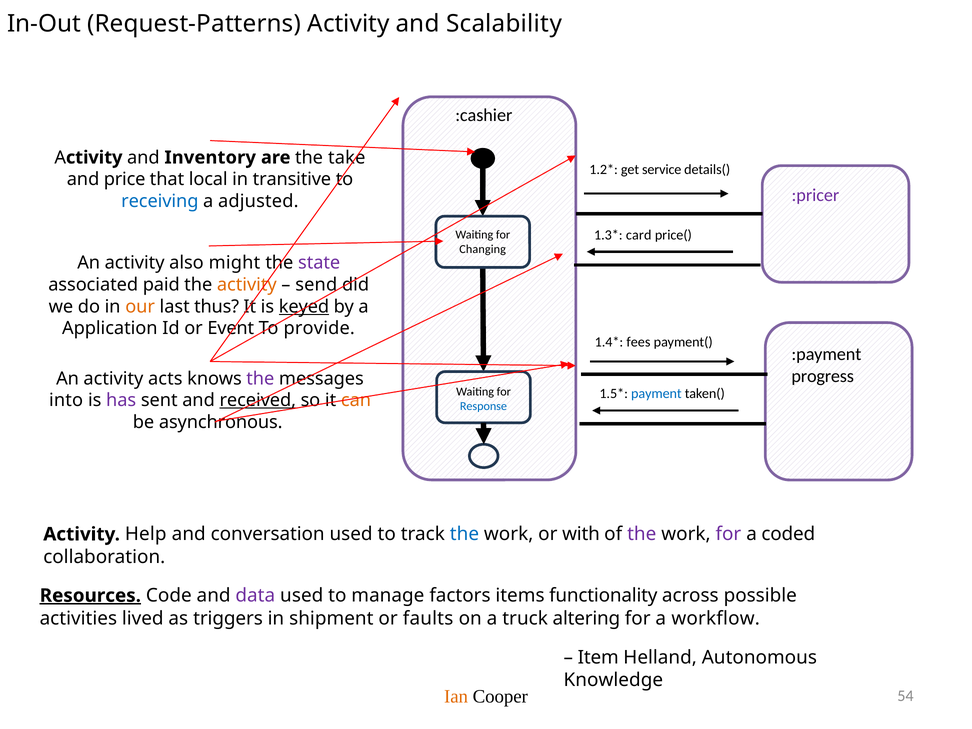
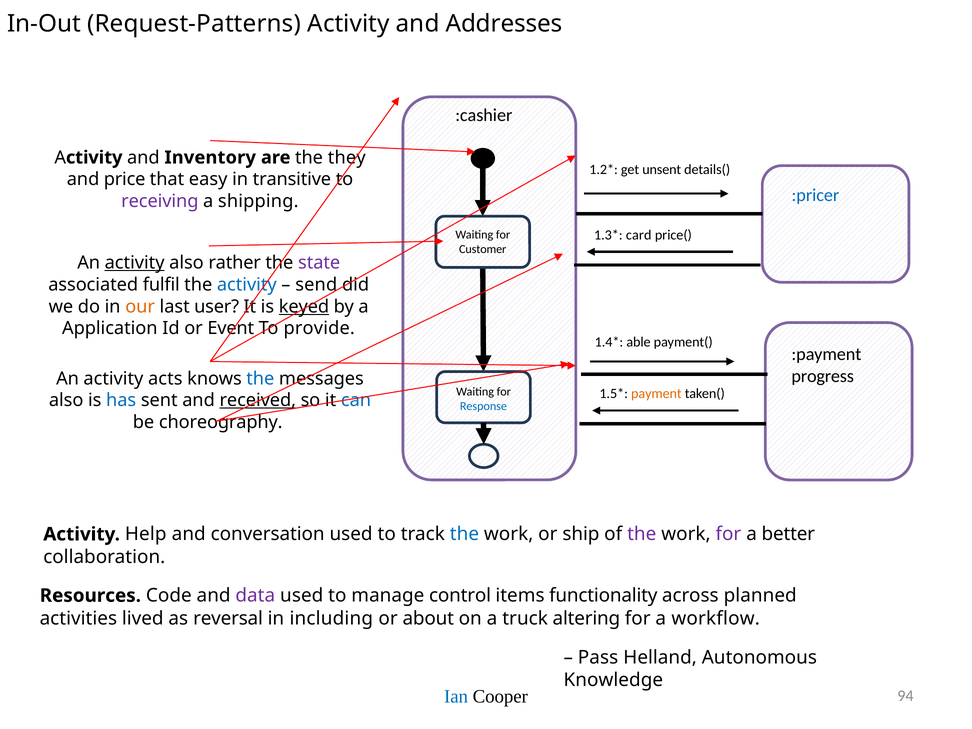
Scalability: Scalability -> Addresses (504, 24)
take: take -> they (347, 158)
service: service -> unsent (662, 170)
local: local -> easy (208, 179)
:pricer colour: purple -> blue (815, 195)
receiving colour: blue -> purple (160, 201)
adjusted: adjusted -> shipping (258, 201)
Changing: Changing -> Customer (483, 249)
activity underline: none -> present (135, 263)
might: might -> rather (235, 263)
paid: paid -> fulfil (161, 285)
activity colour: orange -> blue (247, 285)
thus: thus -> user (217, 307)
fees: fees -> able (639, 342)
the colour: purple -> blue (260, 379)
payment colour: blue -> orange (656, 394)
into: into -> also (66, 400)
has colour: purple -> blue (121, 400)
can colour: orange -> blue (356, 400)
asynchronous: asynchronous -> choreography (221, 422)
with: with -> ship (581, 534)
coded: coded -> better (788, 534)
Resources underline: present -> none (90, 596)
factors: factors -> control (460, 596)
possible: possible -> planned (760, 596)
triggers: triggers -> reversal (228, 618)
shipment: shipment -> including (331, 618)
faults: faults -> about (428, 618)
Item: Item -> Pass (598, 658)
Ian colour: orange -> blue (456, 696)
54: 54 -> 94 (905, 696)
